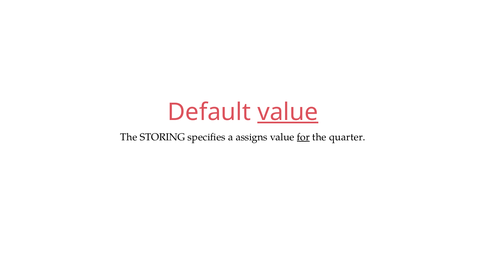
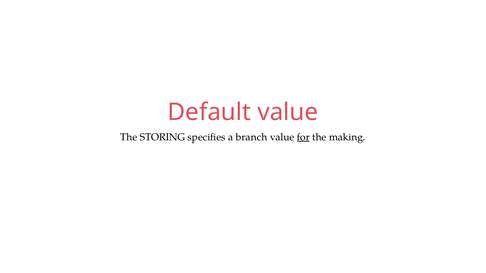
value underline: present -> none (288, 112)
assigns: assigns -> branch (252, 137)
quarter: quarter -> making (347, 137)
